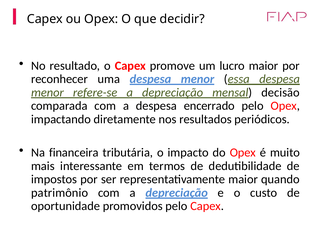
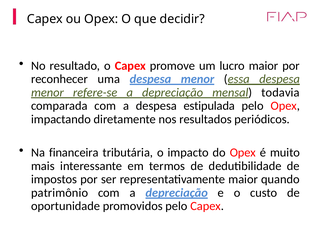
decisão: decisão -> todavia (281, 93)
encerrado: encerrado -> estipulada (209, 106)
